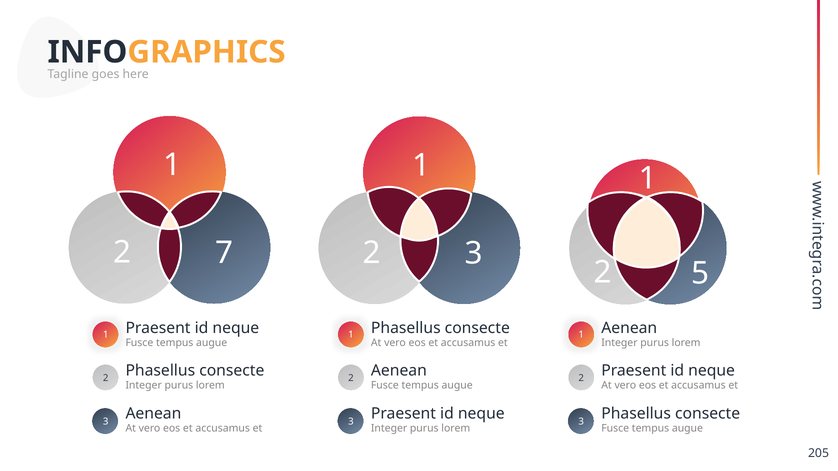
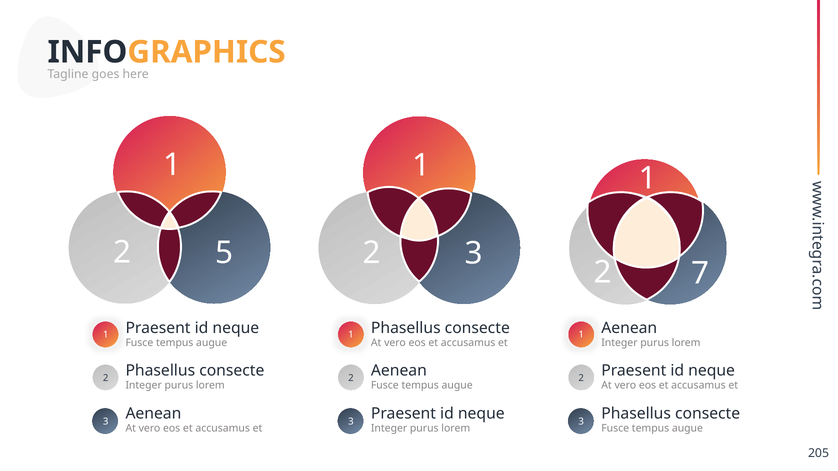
7: 7 -> 5 (224, 253)
5: 5 -> 7 (700, 274)
